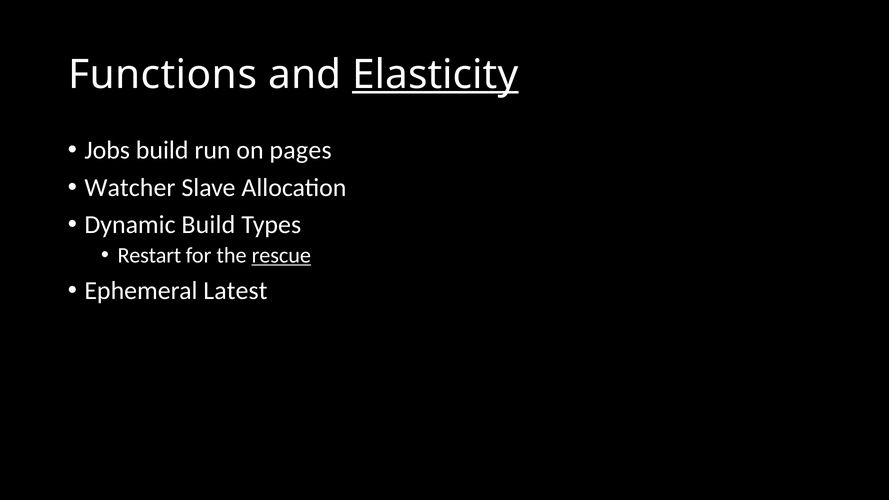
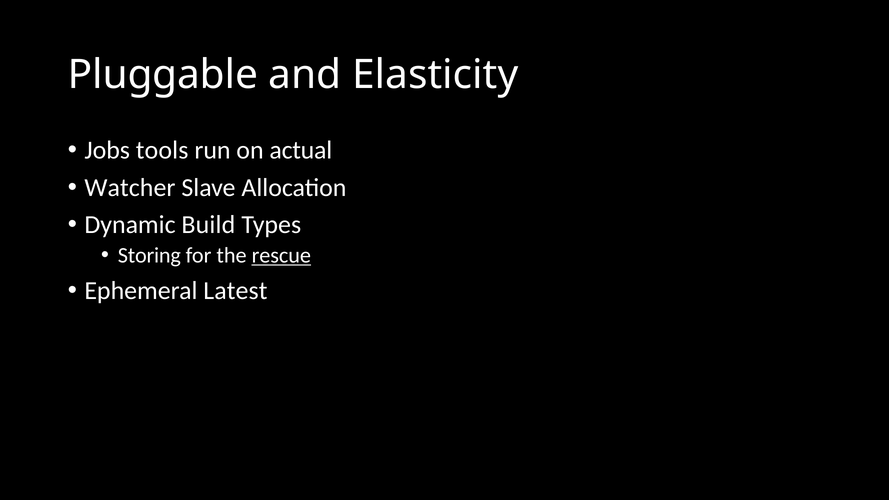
Functions: Functions -> Pluggable (163, 75)
Elasticity underline: present -> none (435, 75)
Jobs build: build -> tools (162, 150)
pages: pages -> actual (301, 150)
Restart: Restart -> Storing (149, 256)
